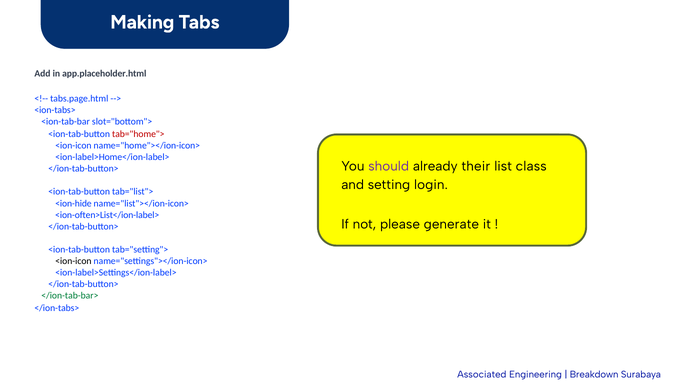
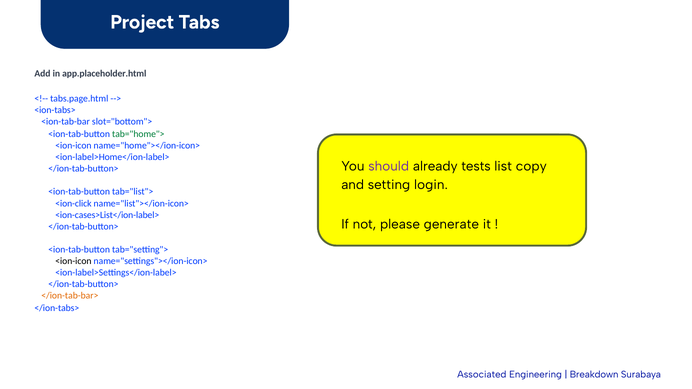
Making: Making -> Project (142, 22)
tab="home"> colour: red -> green (138, 134)
their: their -> tests (476, 166)
class: class -> copy (531, 166)
<ion-hide: <ion-hide -> <ion-click (73, 203)
<ion-often>List</ion-label>: <ion-often>List</ion-label> -> <ion-cases>List</ion-label> (107, 215)
</ion-tab-bar> colour: green -> orange (70, 296)
